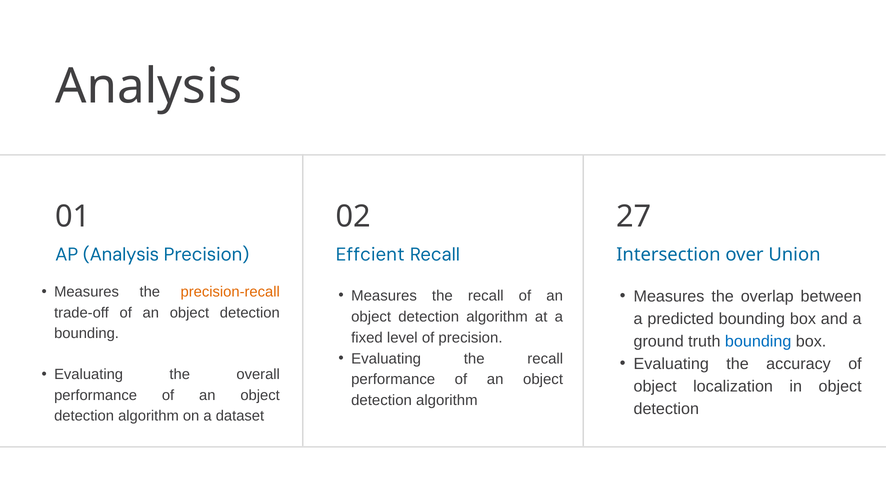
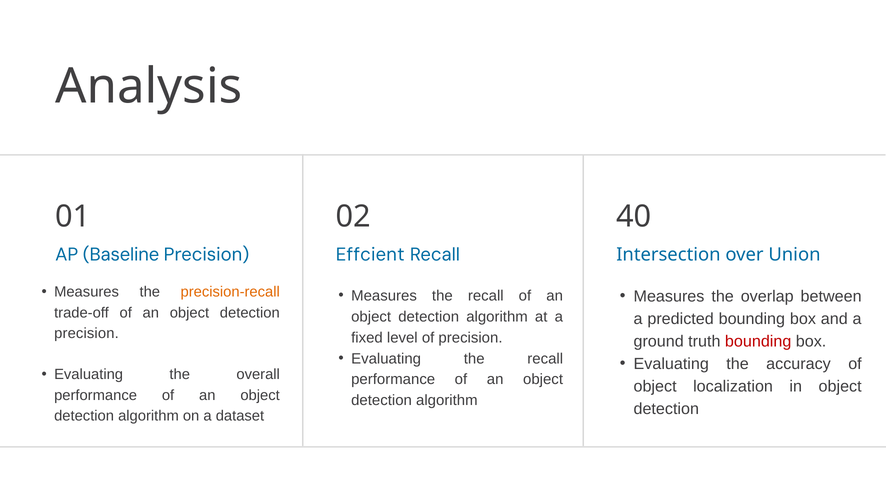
27: 27 -> 40 (634, 217)
AP Analysis: Analysis -> Baseline (121, 255)
bounding: bounding -> precision (86, 334)
bounding colour: blue -> red (758, 342)
